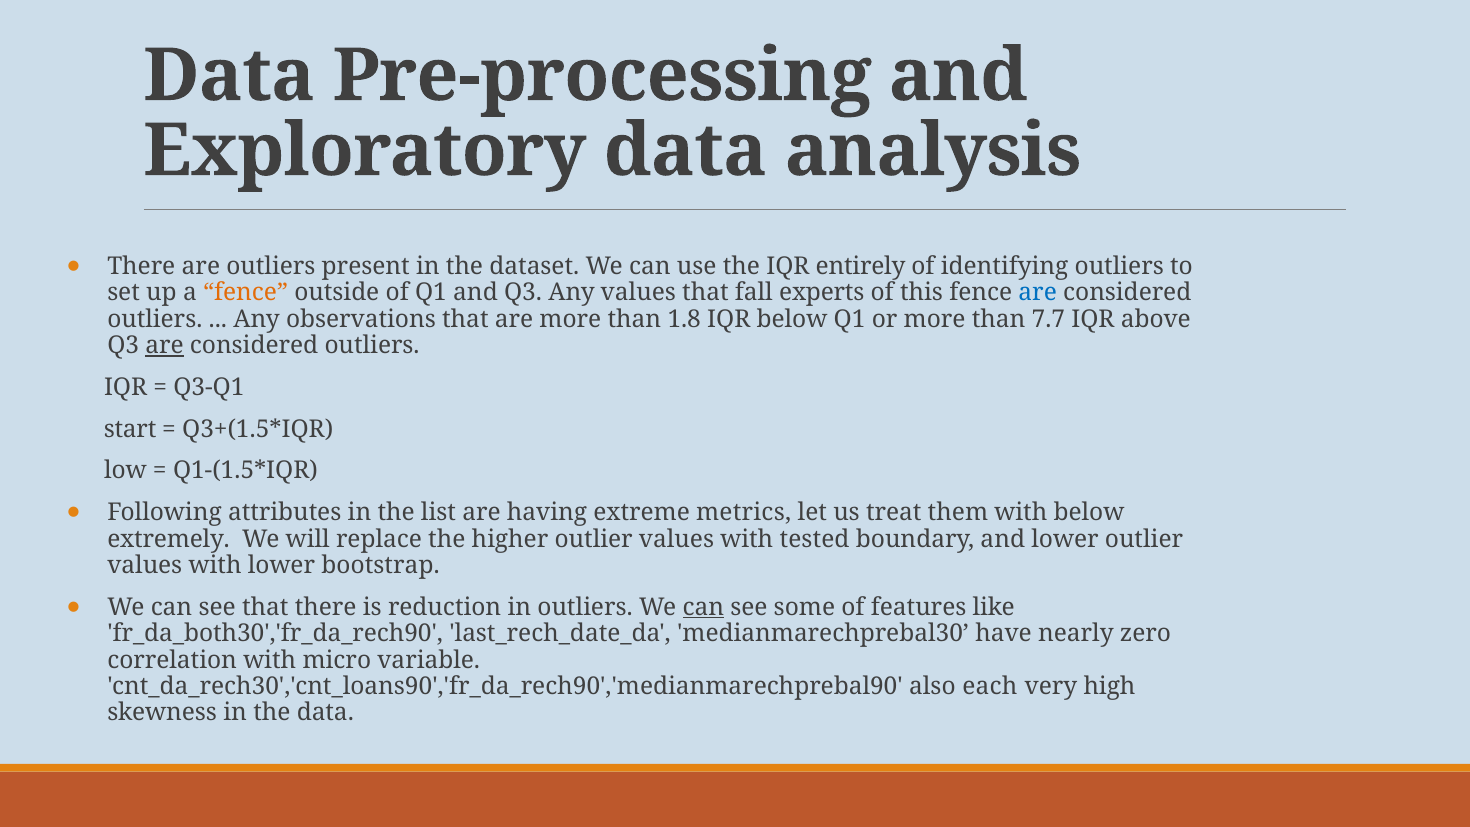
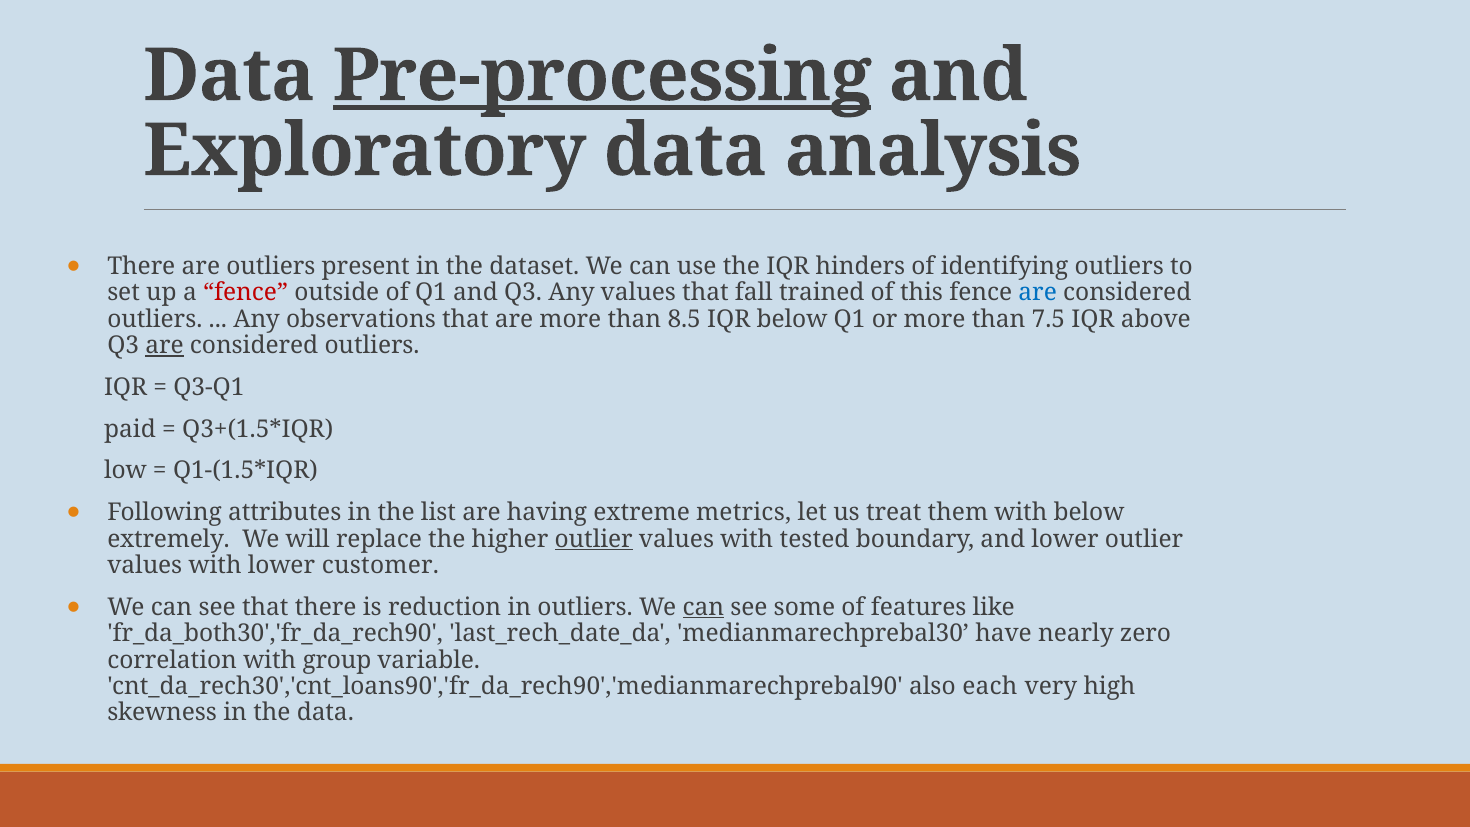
Pre-processing underline: none -> present (602, 76)
entirely: entirely -> hinders (860, 266)
fence colour: orange -> red (246, 293)
experts: experts -> trained (822, 293)
1.8: 1.8 -> 8.5 (684, 319)
7.7: 7.7 -> 7.5 (1048, 319)
start: start -> paid (130, 429)
outlier underline: none -> present (594, 539)
bootstrap: bootstrap -> customer (380, 565)
micro: micro -> group (337, 660)
